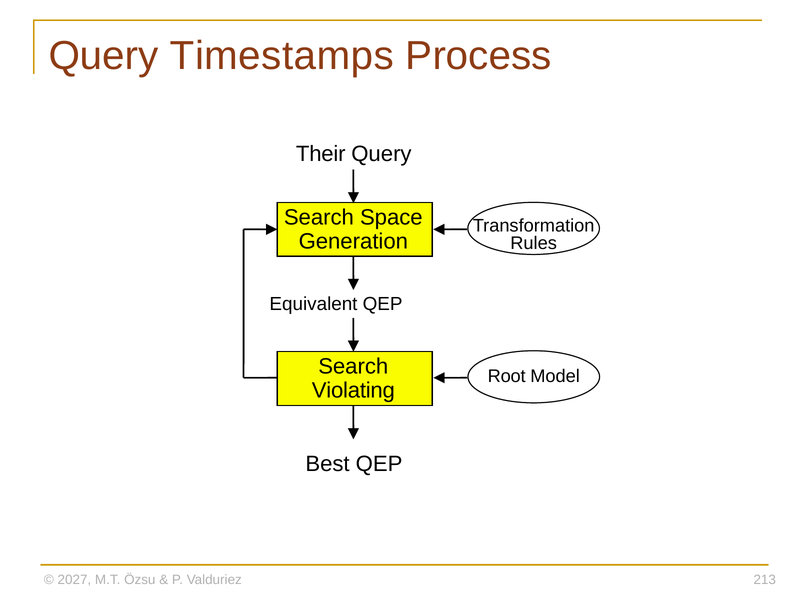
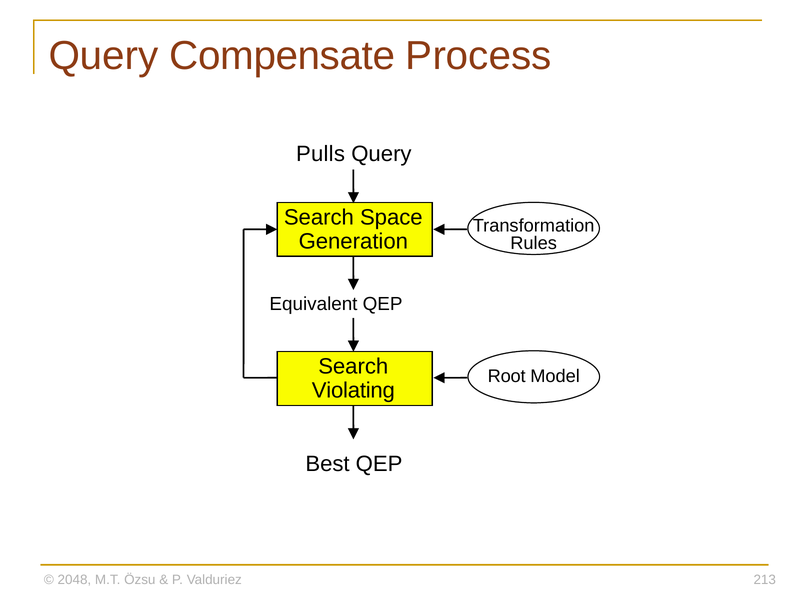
Timestamps: Timestamps -> Compensate (282, 56)
Their: Their -> Pulls (321, 154)
2027: 2027 -> 2048 (74, 579)
